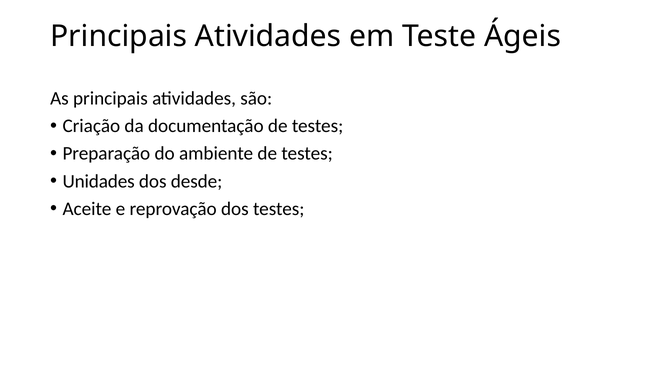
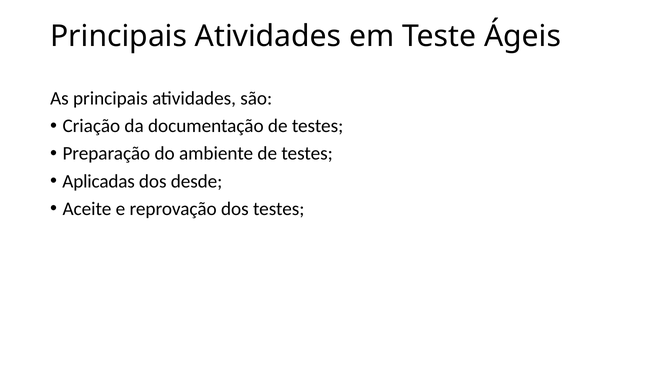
Unidades: Unidades -> Aplicadas (99, 181)
